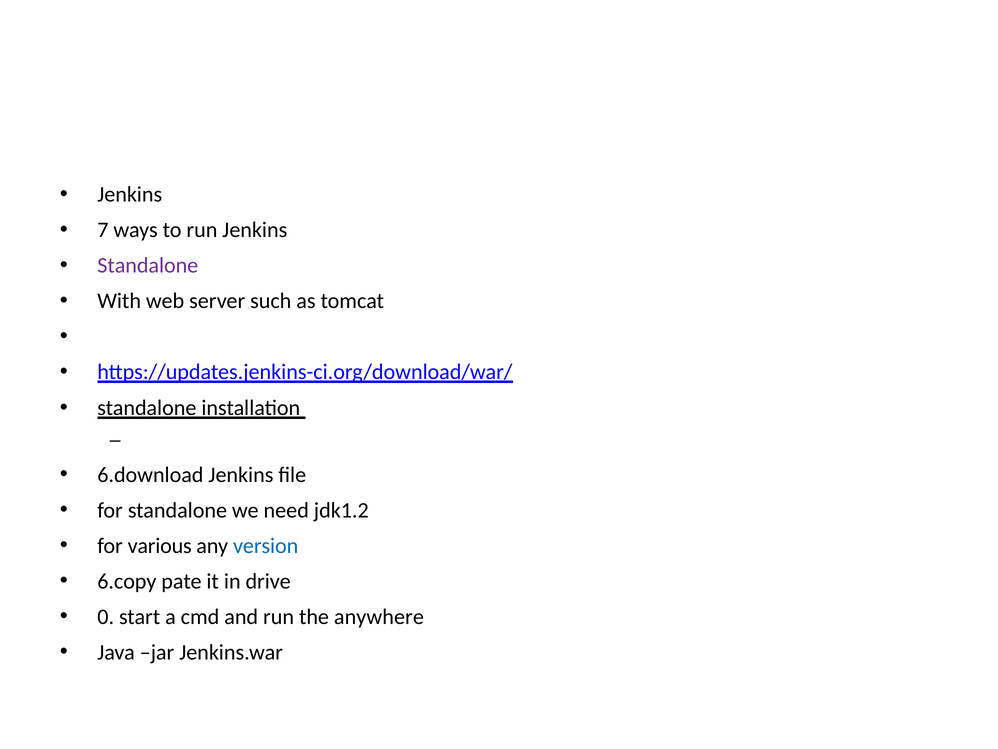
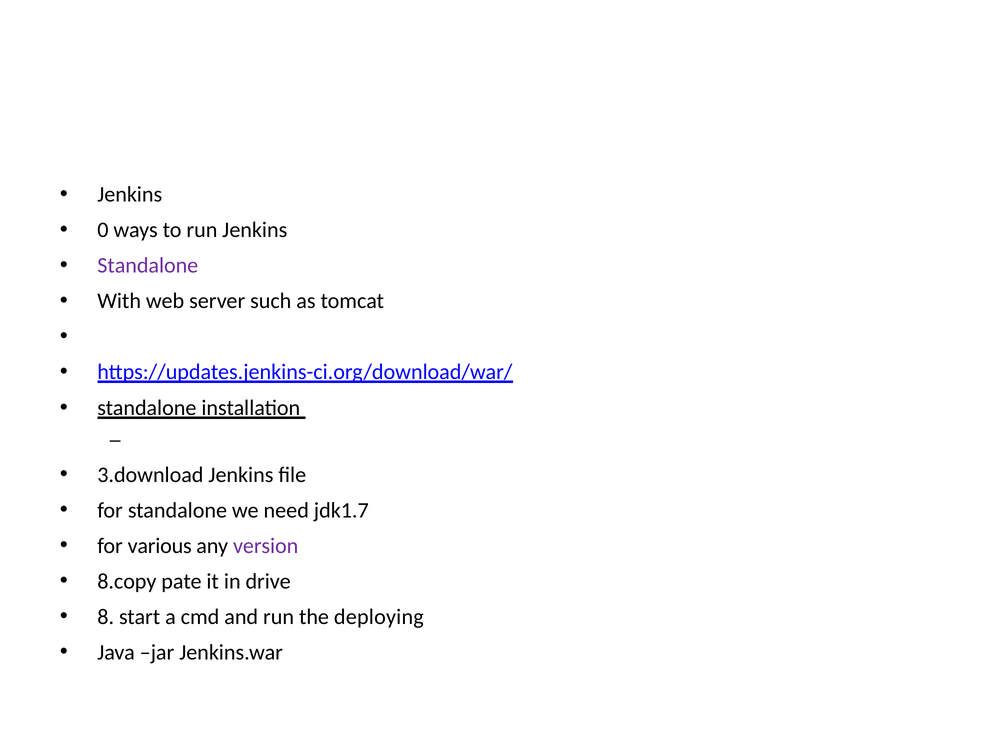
7: 7 -> 0 (103, 230)
6.download: 6.download -> 3.download (150, 474)
jdk1.2: jdk1.2 -> jdk1.7 (341, 510)
version colour: blue -> purple (266, 545)
6.copy: 6.copy -> 8.copy (127, 581)
0: 0 -> 8 (106, 616)
anywhere: anywhere -> deploying (379, 616)
